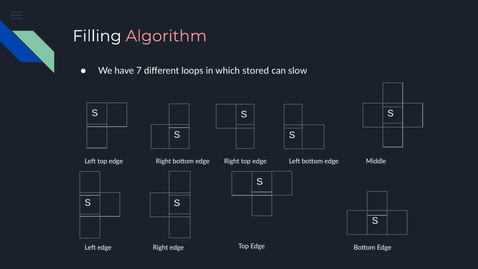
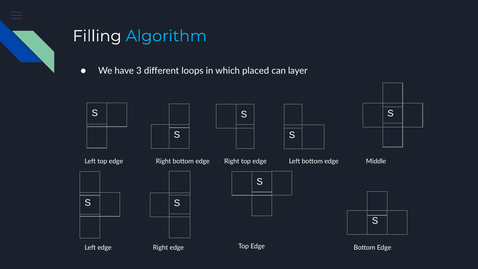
Algorithm colour: pink -> light blue (166, 36)
7: 7 -> 3 (139, 71)
stored: stored -> placed (256, 71)
slow: slow -> layer (298, 71)
